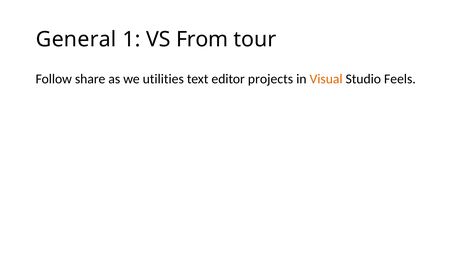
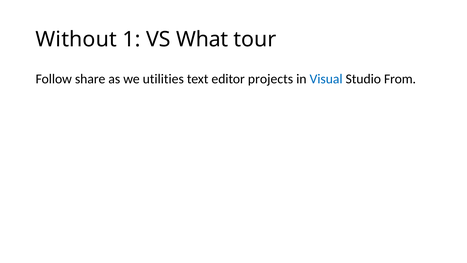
General: General -> Without (76, 39)
From: From -> What (202, 39)
Visual colour: orange -> blue (326, 79)
Feels: Feels -> From (400, 79)
